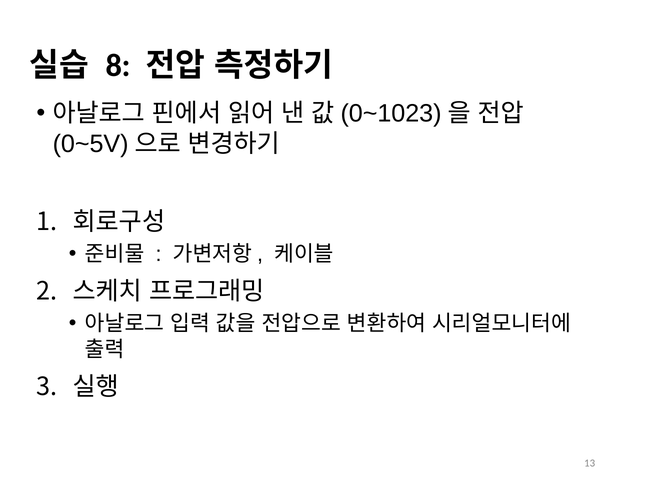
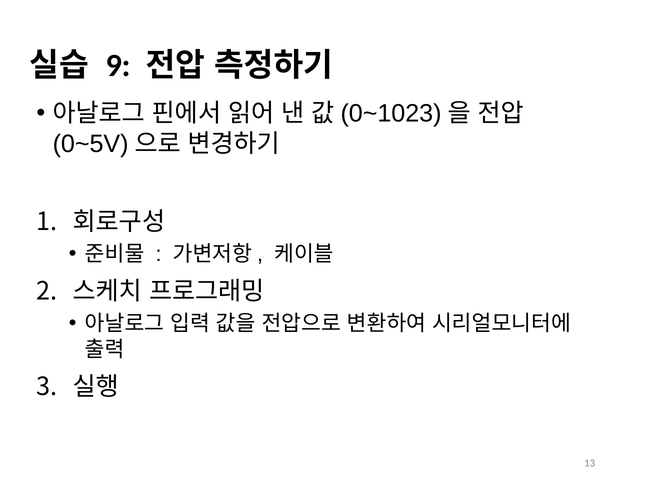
8: 8 -> 9 (118, 65)
